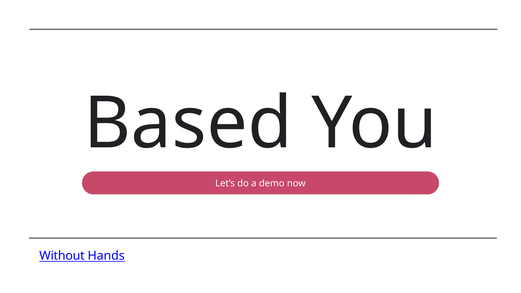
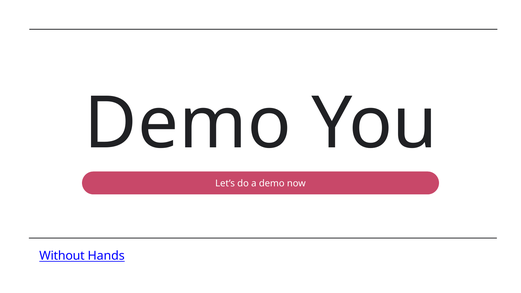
Based: Based -> Demo (188, 124)
